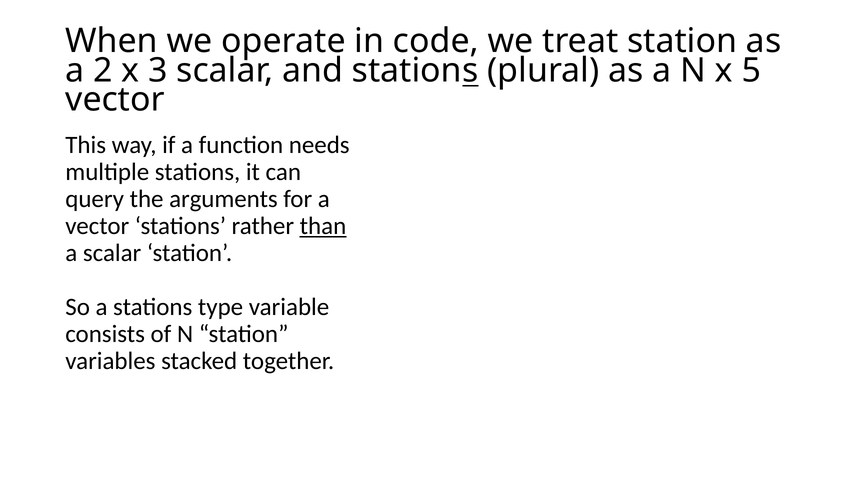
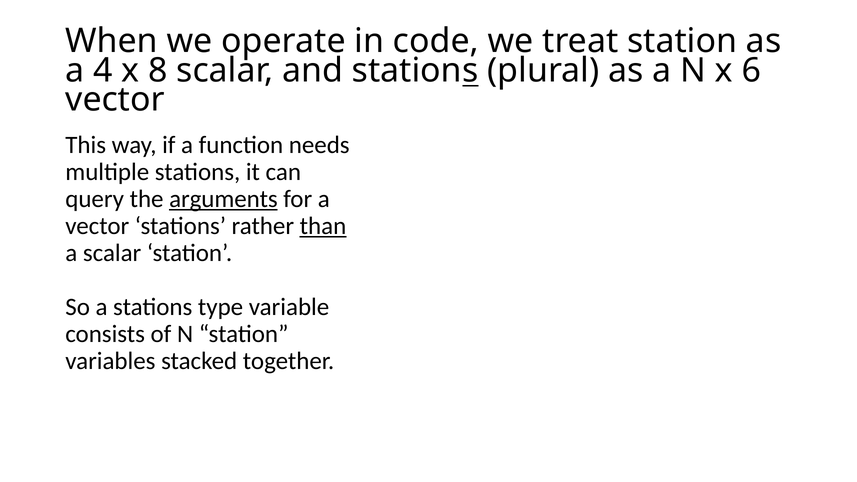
2: 2 -> 4 (103, 70)
3: 3 -> 8 (158, 70)
5: 5 -> 6 (751, 70)
arguments underline: none -> present (223, 199)
